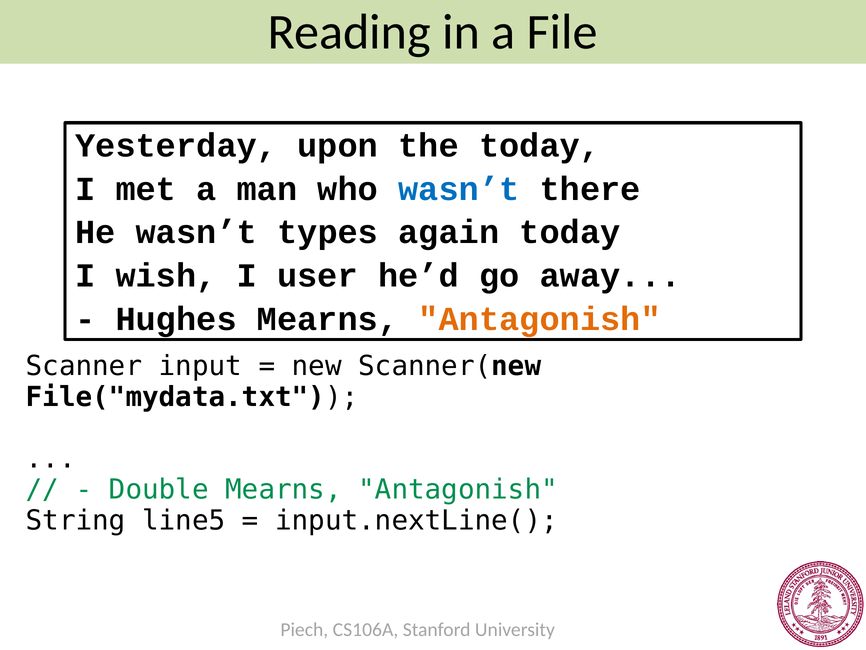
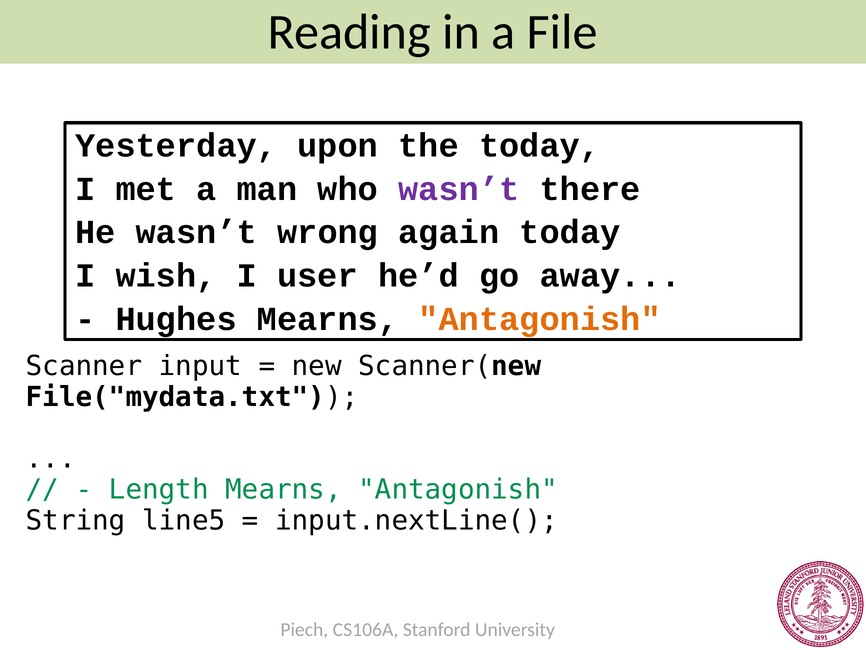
wasn’t colour: blue -> purple (459, 189)
types: types -> wrong (328, 232)
Double: Double -> Length (159, 489)
